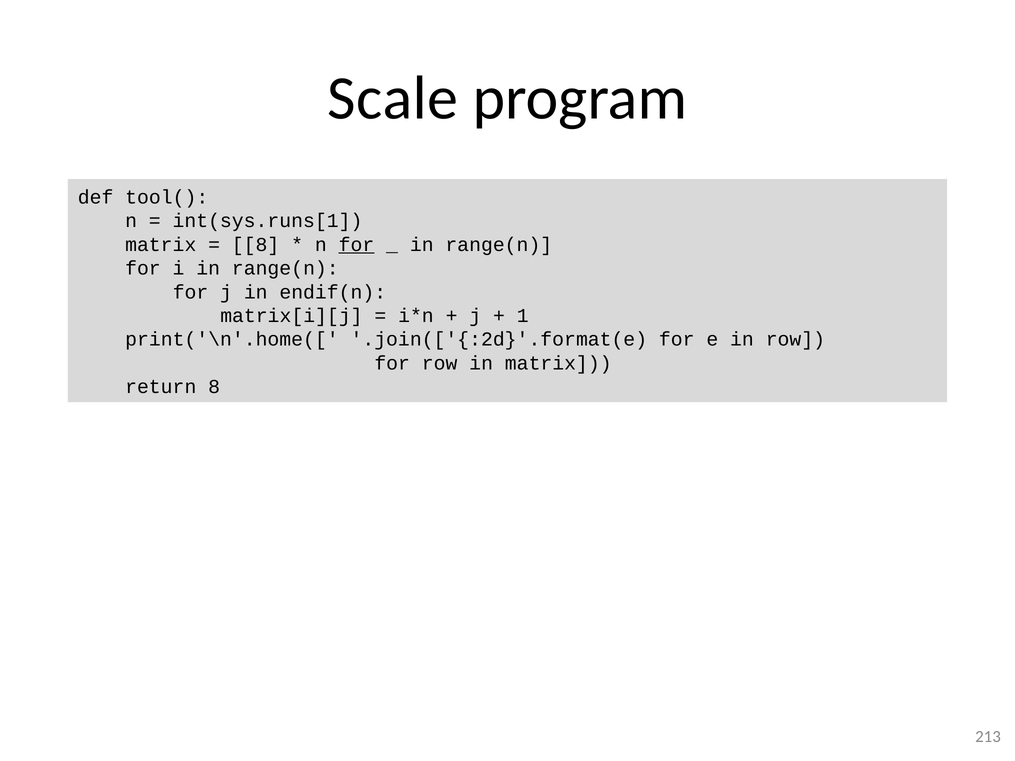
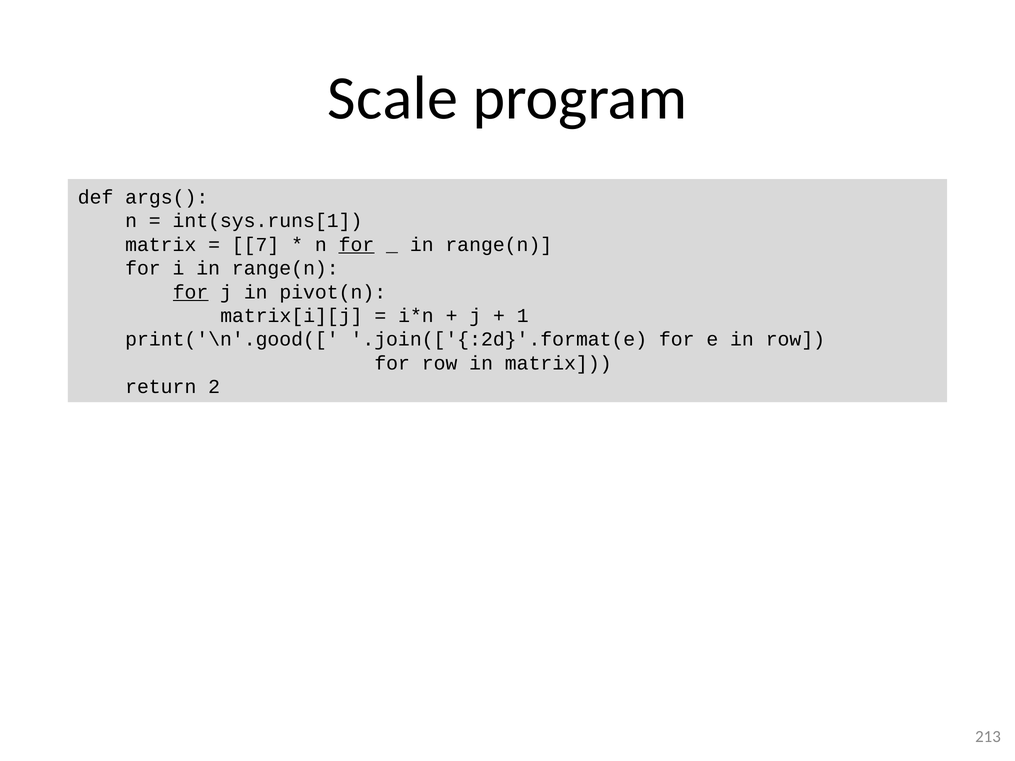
tool(: tool( -> args( (167, 197)
8: 8 -> 7 (256, 245)
for underline: none -> present (191, 292)
endif(n: endif(n -> pivot(n (333, 292)
print('\n'.home([: print('\n'.home([ -> print('\n'.good([ (232, 340)
return 8: 8 -> 2 (214, 387)
